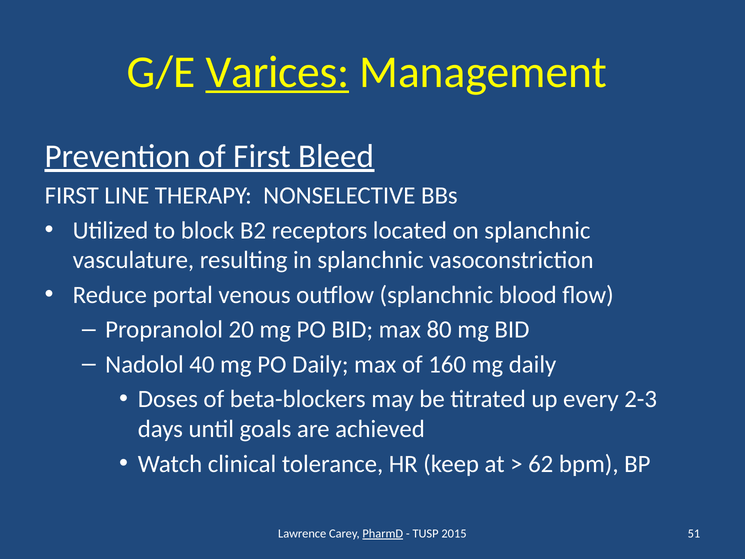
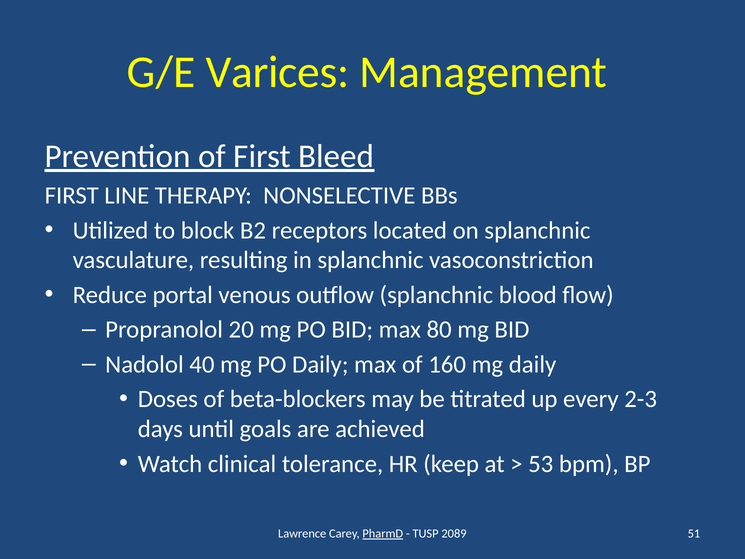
Varices underline: present -> none (277, 72)
62: 62 -> 53 (541, 464)
2015: 2015 -> 2089 (454, 533)
